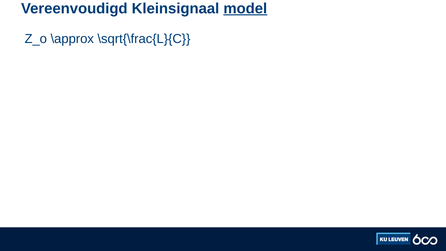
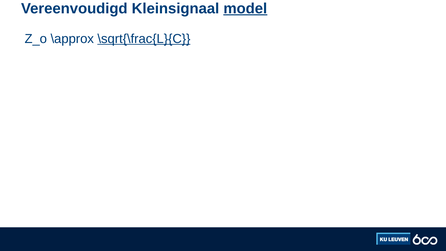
\sqrt{\frac{L}{C underline: none -> present (144, 39)
